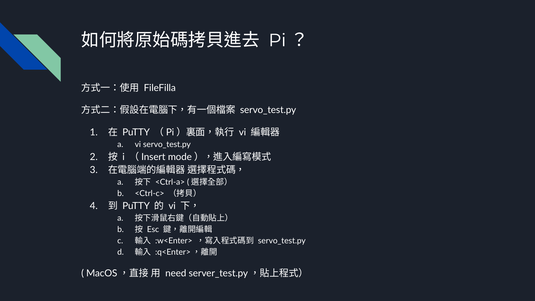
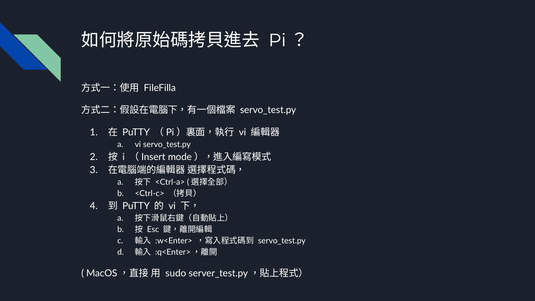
need: need -> sudo (176, 273)
